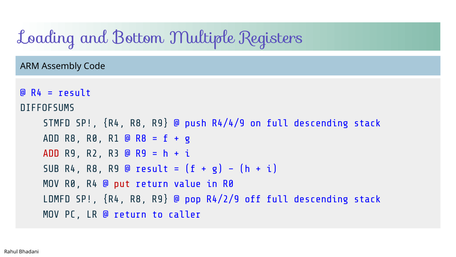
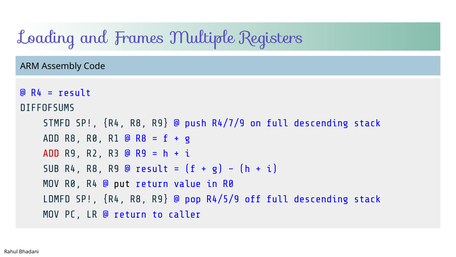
Bottom: Bottom -> Frames (139, 38)
R4/4/9: R4/4/9 -> R4/7/9 (228, 123)
put colour: red -> black (122, 184)
R4/2/9: R4/2/9 -> R4/5/9 (223, 199)
